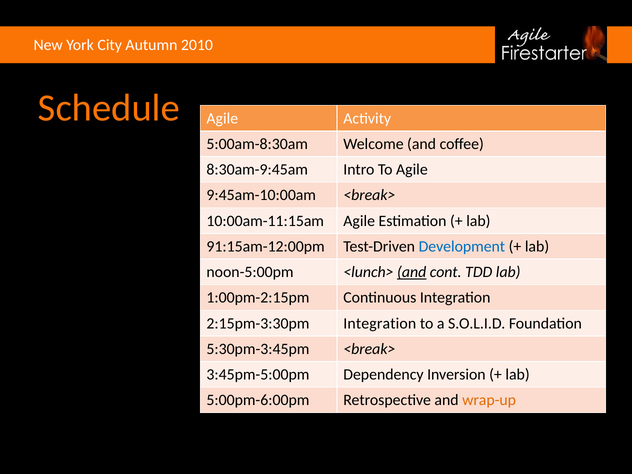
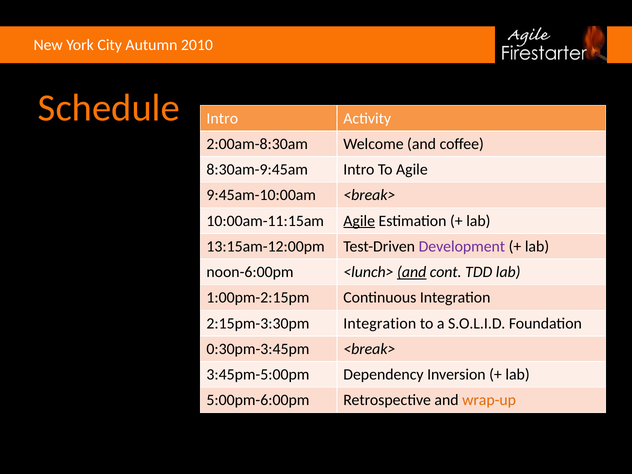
Schedule Agile: Agile -> Intro (222, 118)
5:00am-8:30am: 5:00am-8:30am -> 2:00am-8:30am (257, 144)
Agile underline: none -> present (359, 221)
91:15am-12:00pm: 91:15am-12:00pm -> 13:15am-12:00pm (266, 246)
Development colour: blue -> purple (462, 246)
noon-5:00pm: noon-5:00pm -> noon-6:00pm (250, 272)
5:30pm-3:45pm: 5:30pm-3:45pm -> 0:30pm-3:45pm (258, 349)
